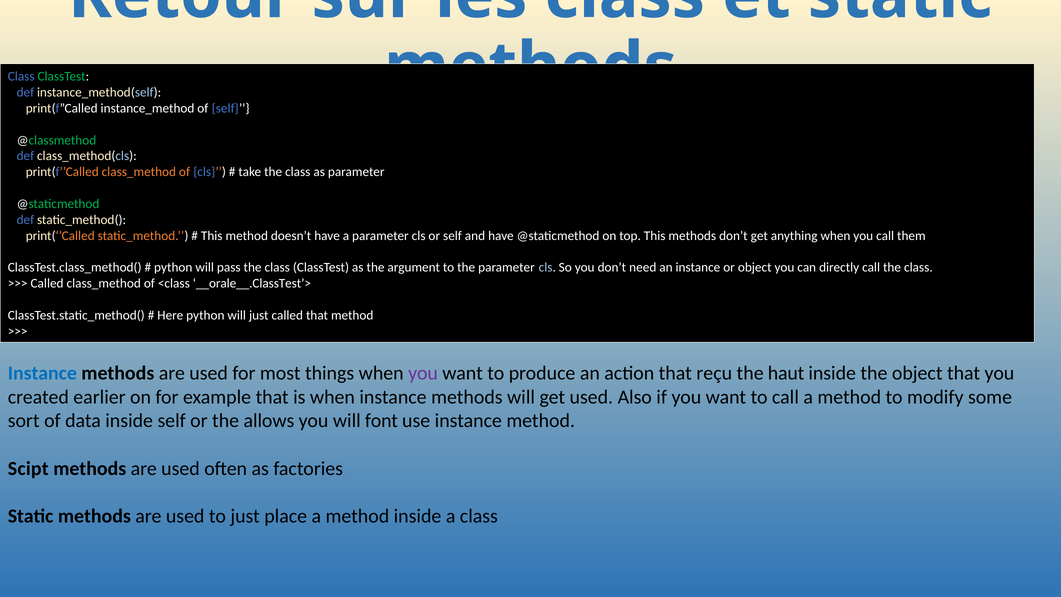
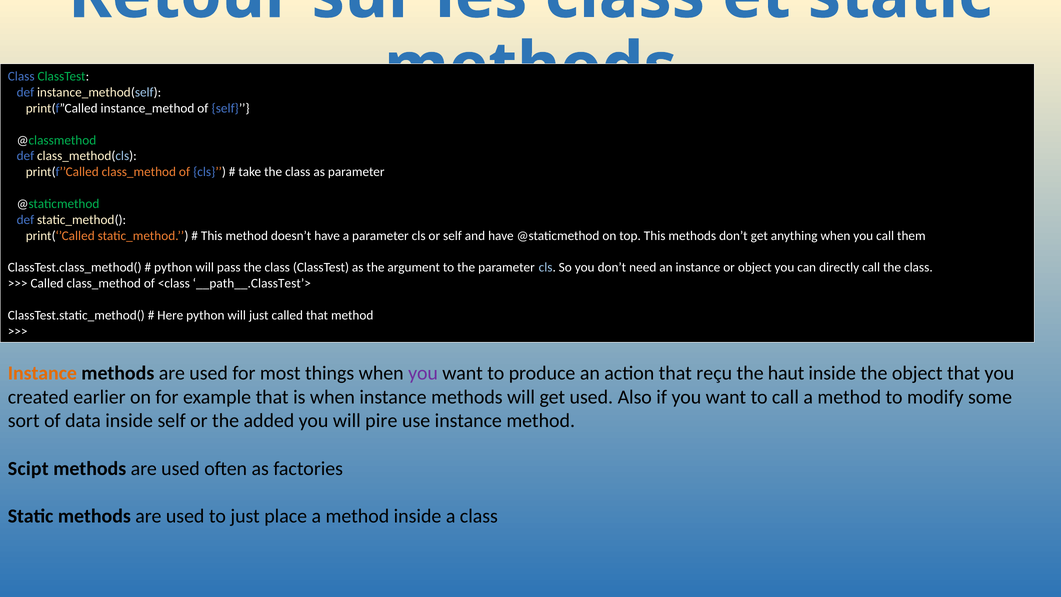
__orale__.ClassTest’>: __orale__.ClassTest’> -> __path__.ClassTest’> (252, 283)
Instance colour: blue -> orange (42, 373)
allows: allows -> added (269, 421)
font: font -> pire (381, 421)
